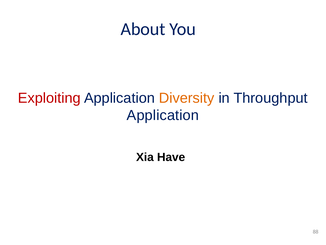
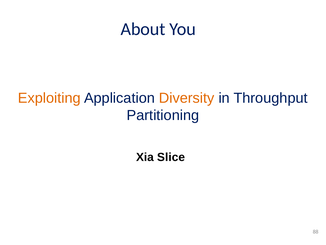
Exploiting colour: red -> orange (49, 98)
Application: Application -> Partitioning (163, 115)
Have: Have -> Slice (171, 157)
